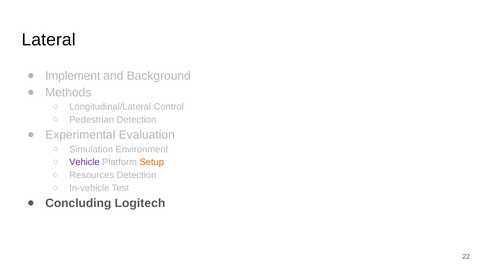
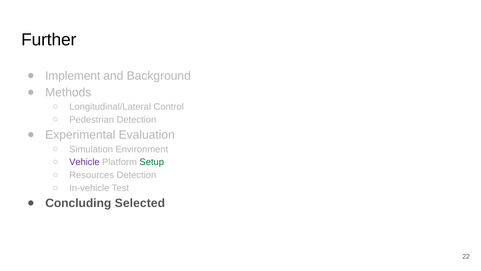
Lateral: Lateral -> Further (49, 40)
Setup colour: orange -> green (152, 162)
Logitech: Logitech -> Selected (140, 203)
